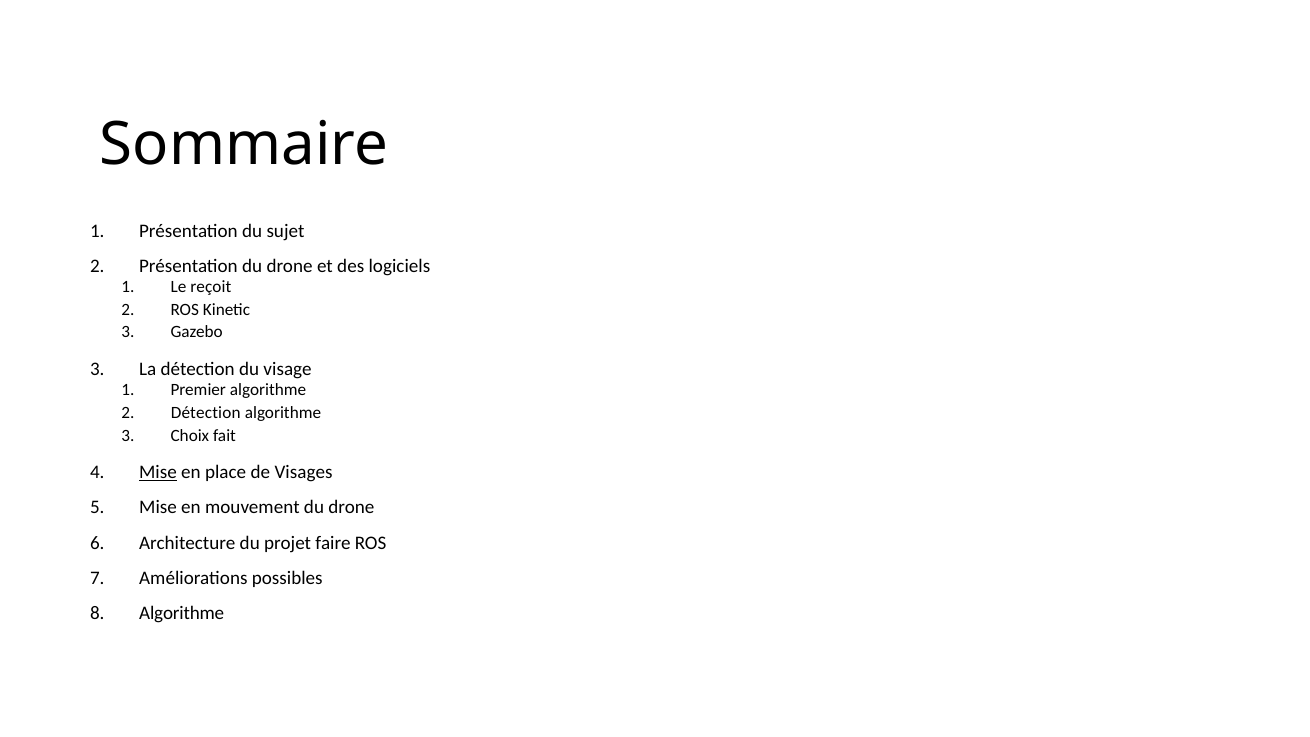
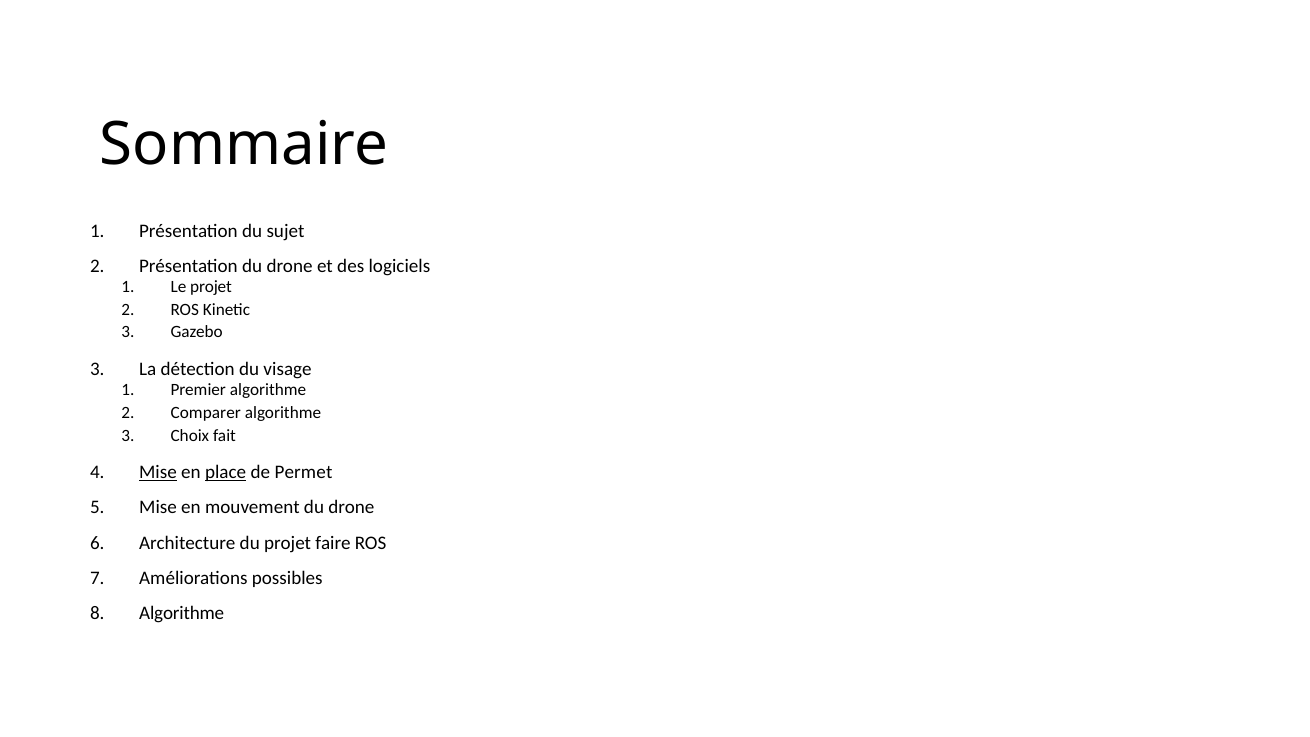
Le reçoit: reçoit -> projet (211, 287)
Détection: Détection -> Comparer (206, 413)
place underline: none -> present (226, 472)
Visages: Visages -> Permet (303, 472)
